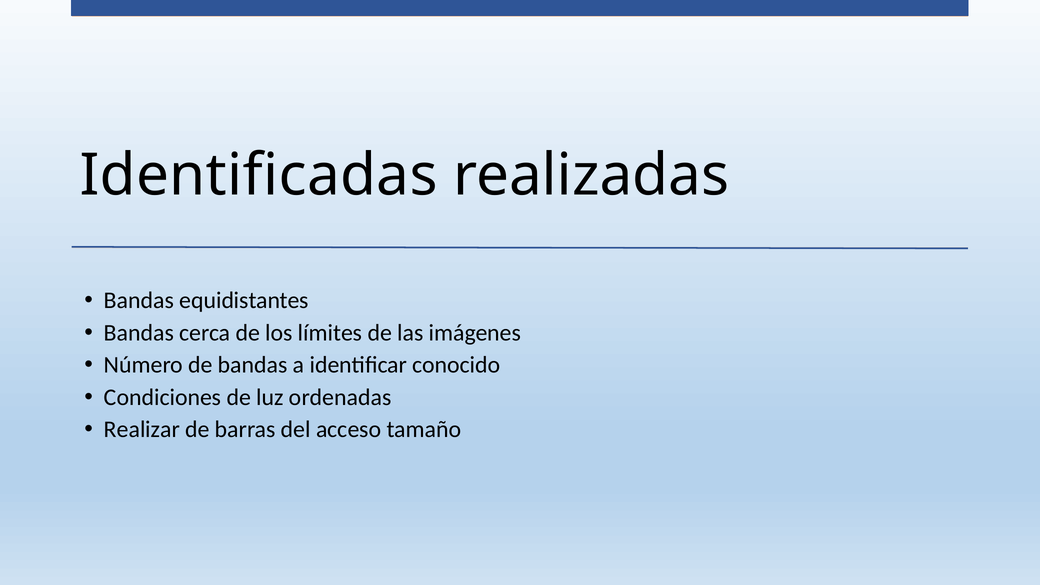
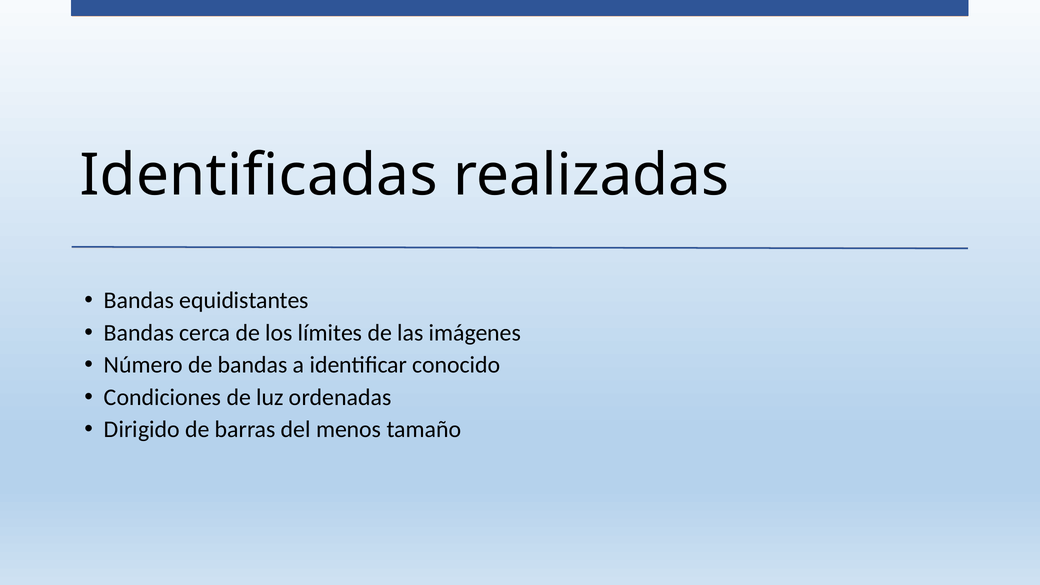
Realizar: Realizar -> Dirigido (142, 429)
acceso: acceso -> menos (349, 429)
